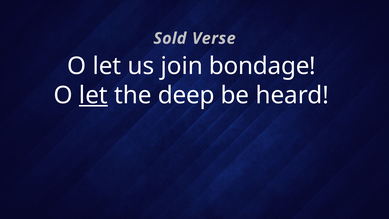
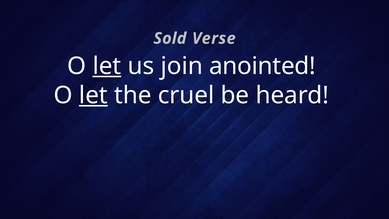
let underline: none -> present (107, 66)
bondage: bondage -> anointed (262, 66)
deep: deep -> cruel (186, 95)
